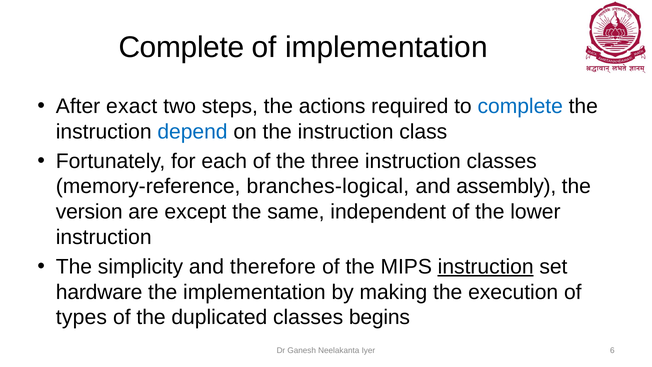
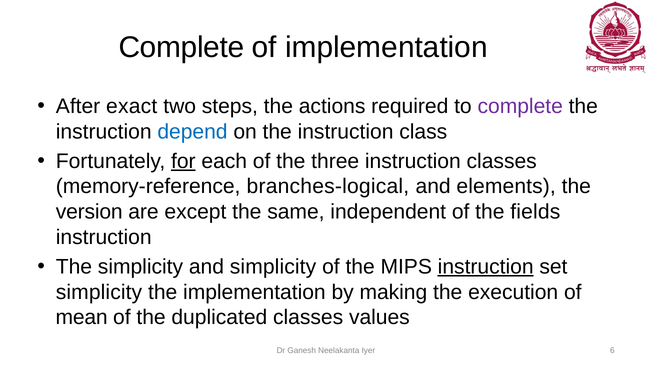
complete colour: blue -> purple (520, 106)
for underline: none -> present (183, 161)
assembly: assembly -> elements (506, 186)
lower: lower -> fields (535, 212)
and therefore: therefore -> simplicity (273, 267)
hardware: hardware -> simplicity (99, 292)
types: types -> mean (82, 317)
begins: begins -> values (379, 317)
